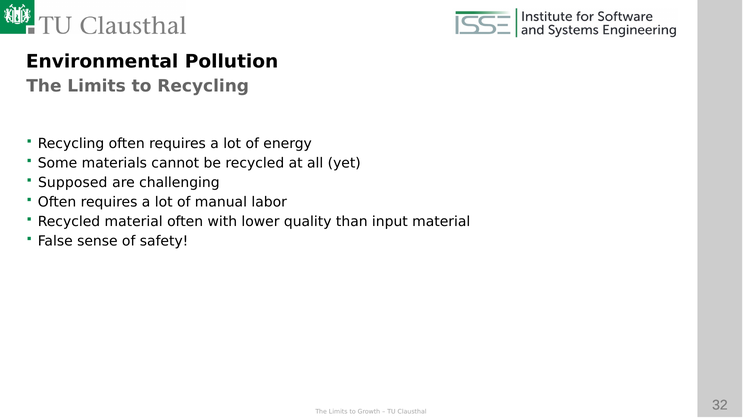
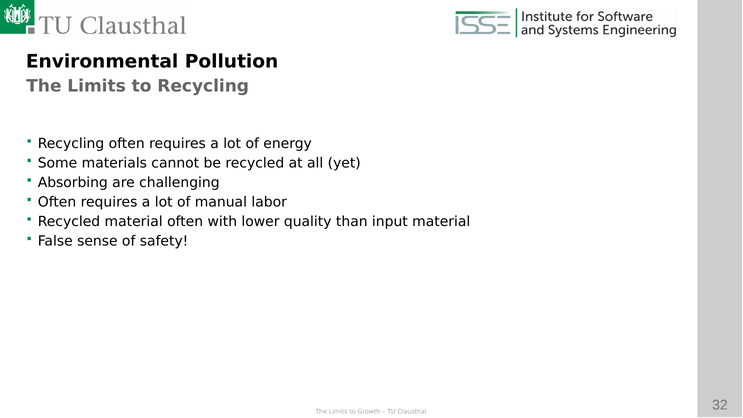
Supposed: Supposed -> Absorbing (73, 183)
